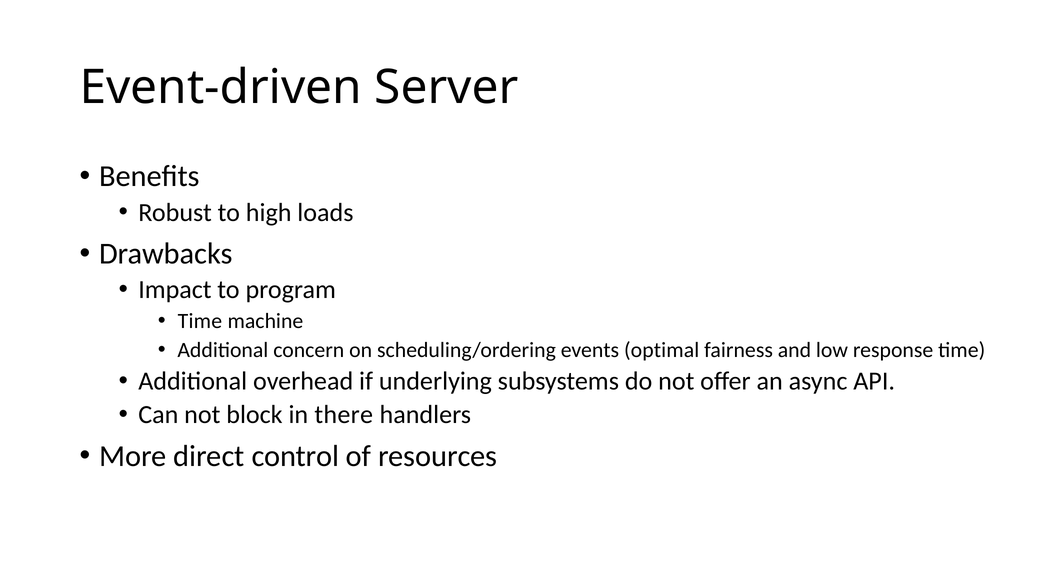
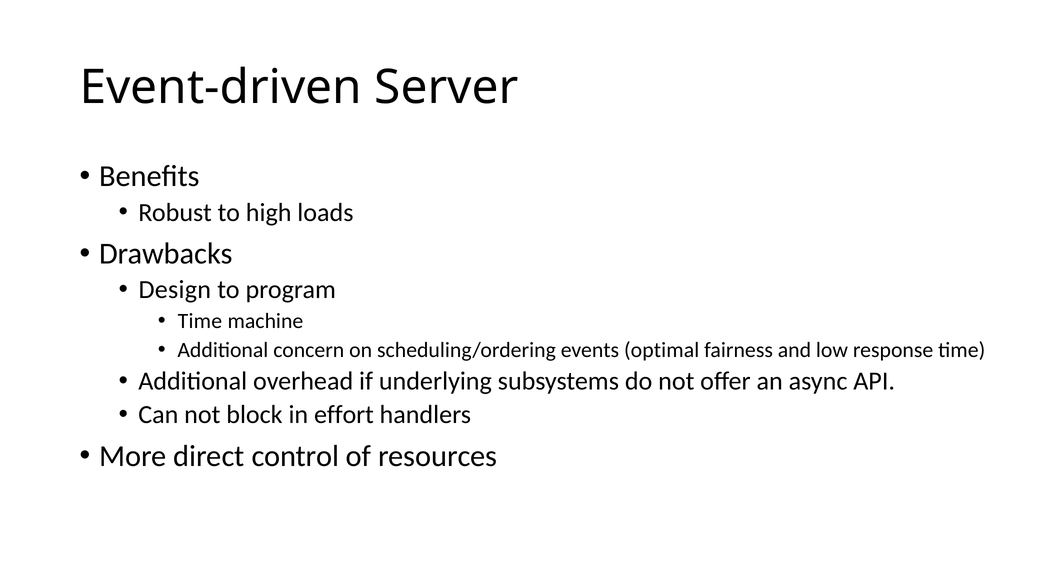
Impact: Impact -> Design (175, 290)
there: there -> effort (344, 415)
